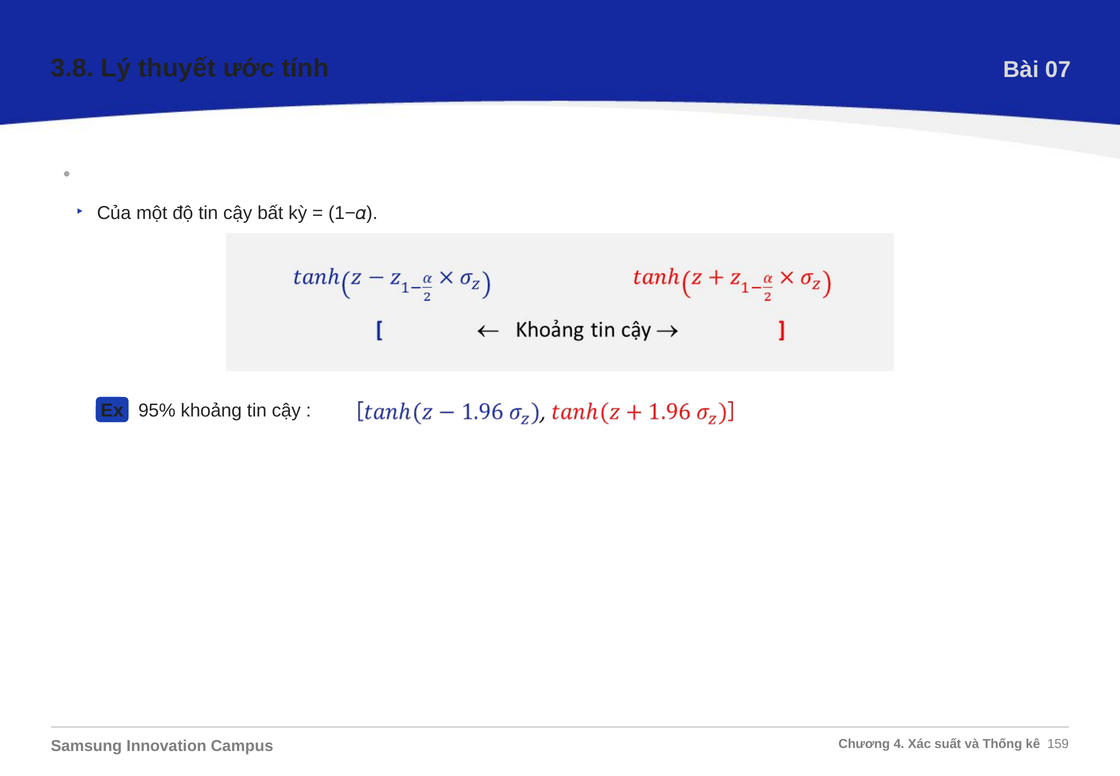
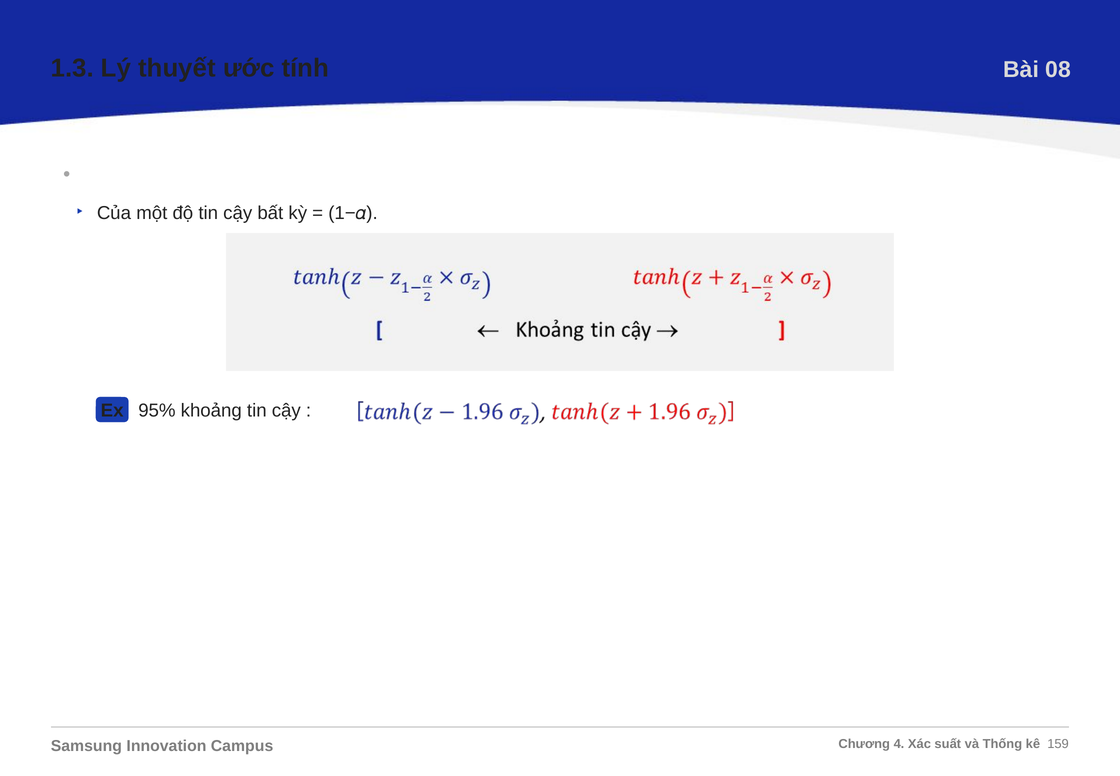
3.8: 3.8 -> 1.3 (72, 68)
07: 07 -> 08 (1058, 70)
